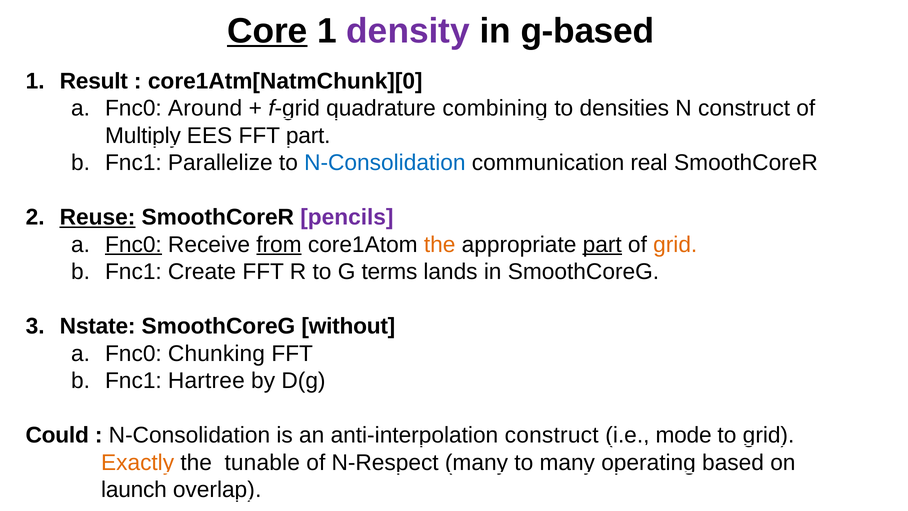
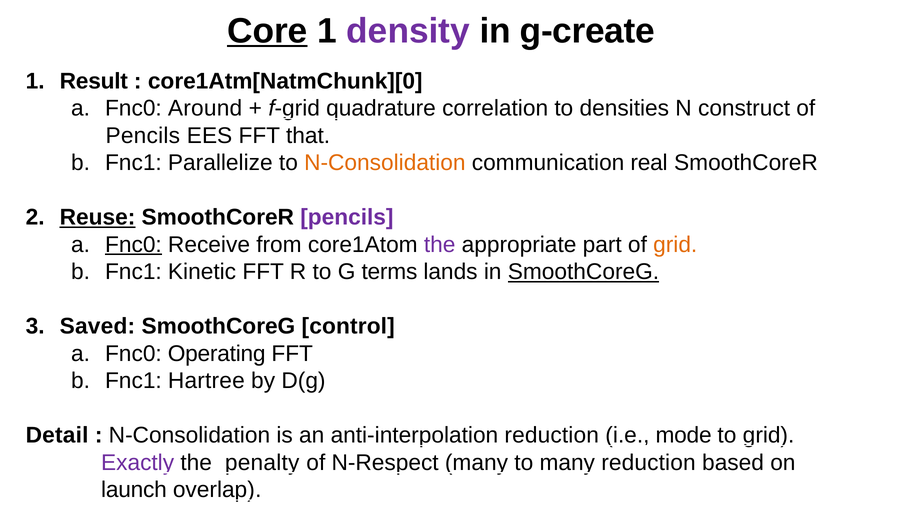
g-based: g-based -> g-create (587, 31)
combining: combining -> correlation (495, 108)
Multiply: Multiply -> Pencils (143, 136)
FFT part: part -> that (308, 136)
N-Consolidation colour: blue -> orange (385, 163)
from underline: present -> none (279, 244)
the colour: orange -> purple (440, 244)
part underline: present -> none (602, 244)
Create: Create -> Kinetic (202, 272)
SmoothCoreG underline: none -> present (583, 272)
Nstate: Nstate -> Saved (97, 326)
without: without -> control (348, 326)
Chunking: Chunking -> Operating (217, 353)
Could: Could -> Detail (57, 435)
anti-interpolation construct: construct -> reduction (552, 435)
Exactly colour: orange -> purple (138, 462)
tunable: tunable -> penalty (262, 462)
many operating: operating -> reduction (648, 462)
